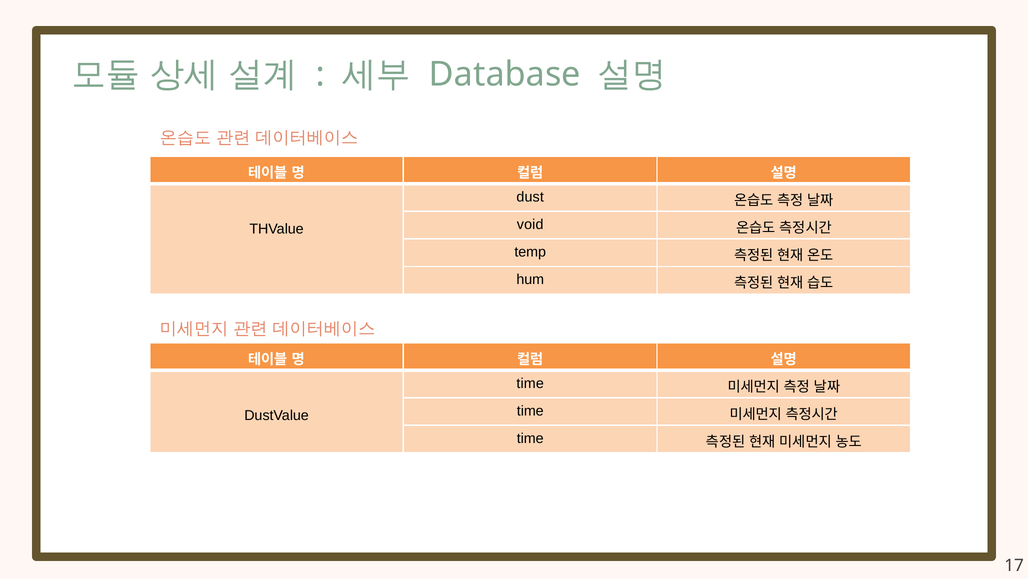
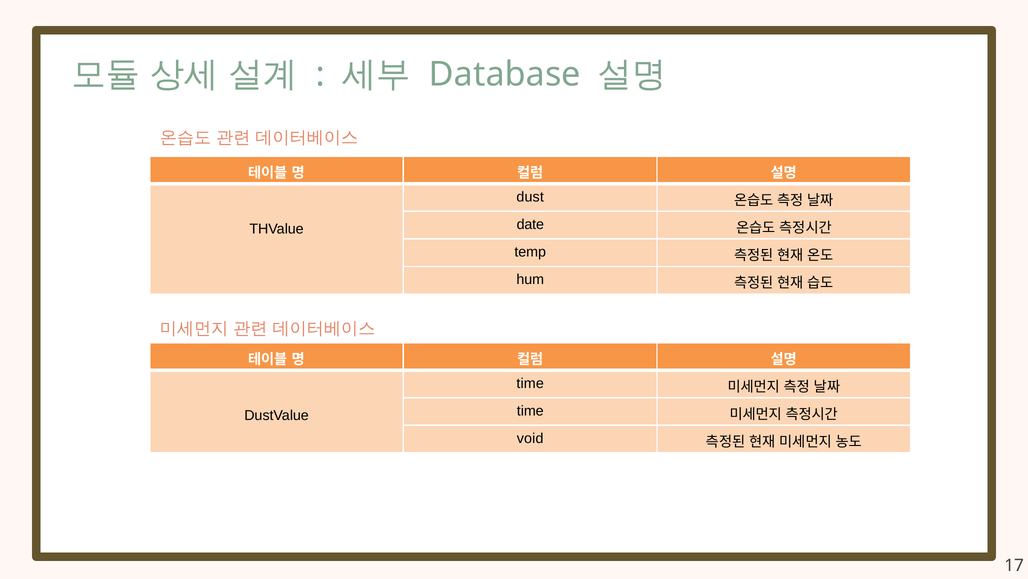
void: void -> date (530, 224)
time: time -> void (530, 438)
